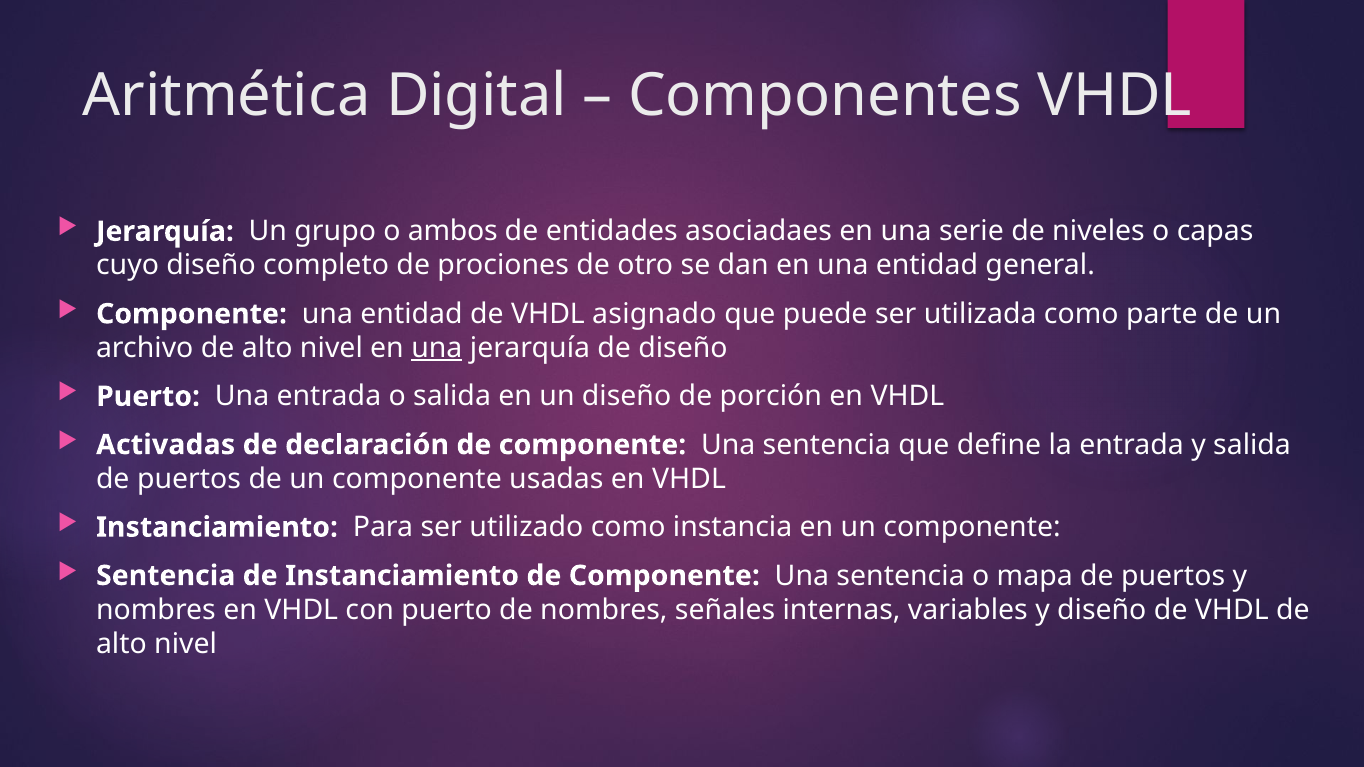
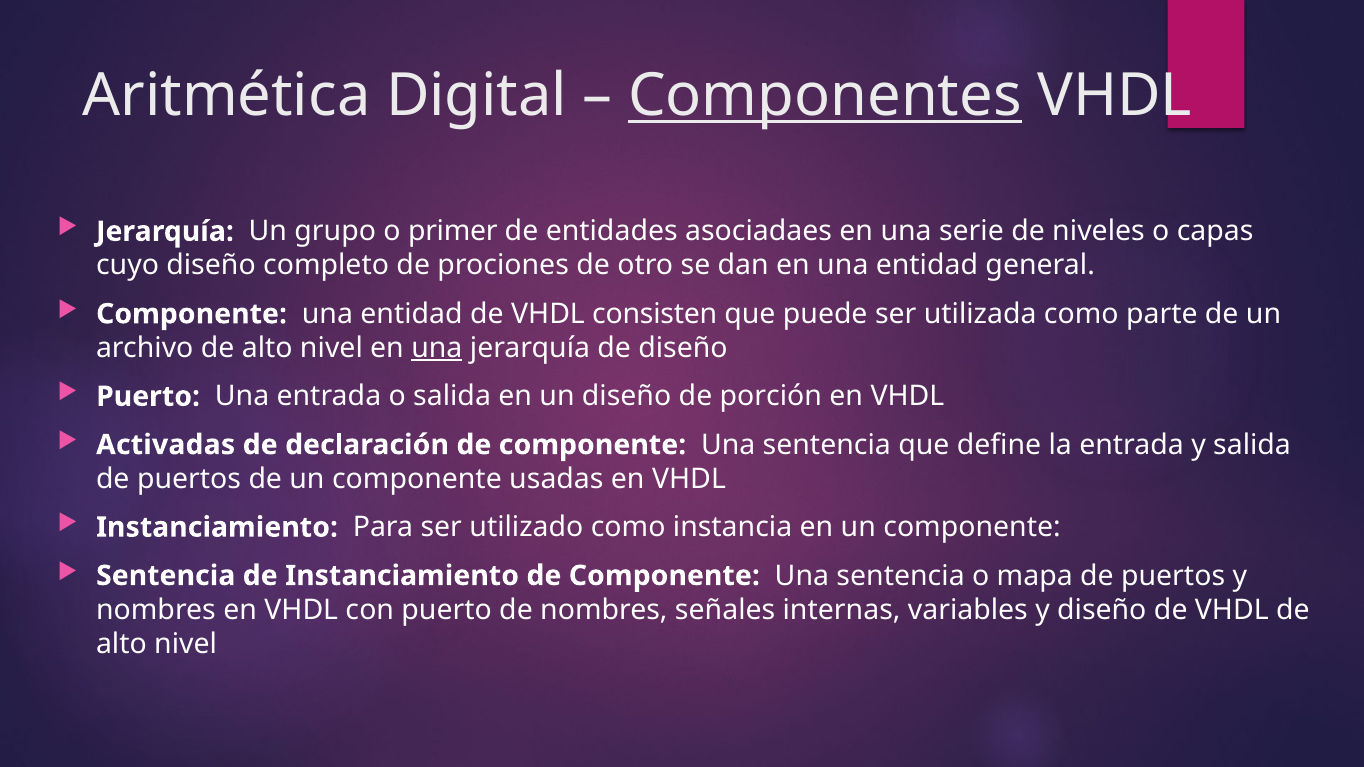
Componentes underline: none -> present (825, 96)
ambos: ambos -> primer (453, 232)
asignado: asignado -> consisten (655, 314)
